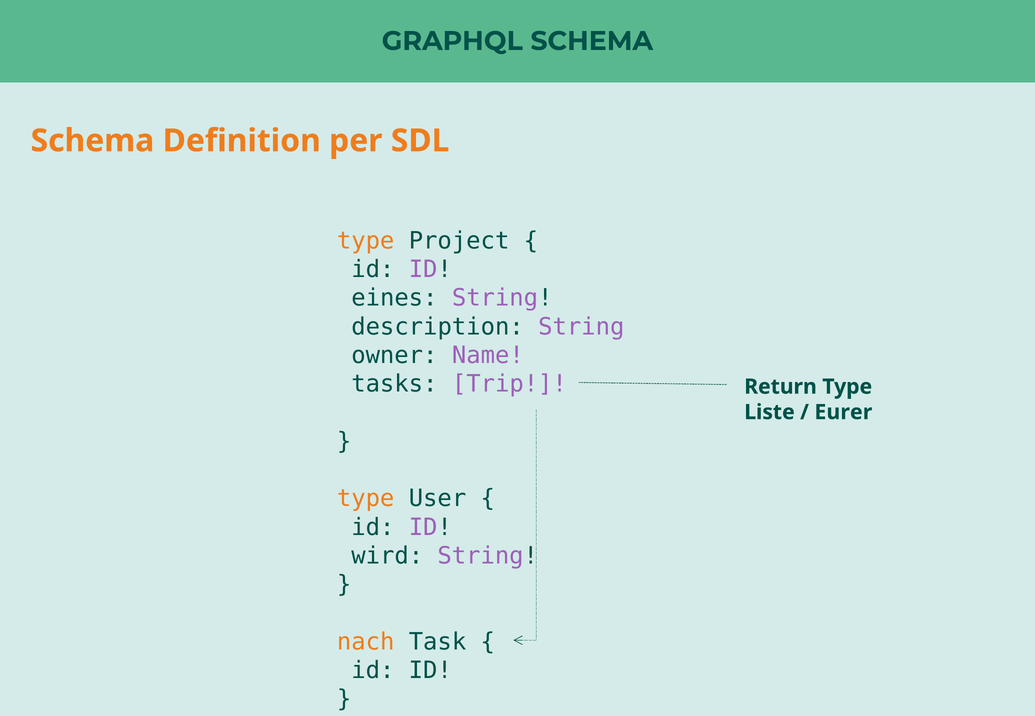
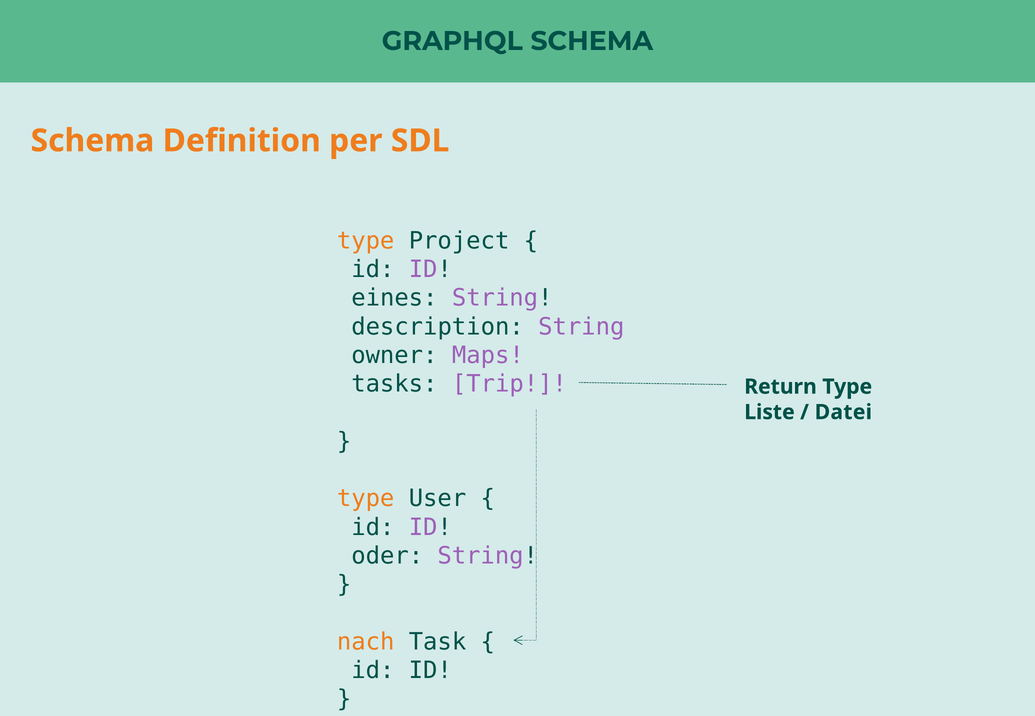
Name: Name -> Maps (488, 356)
Eurer: Eurer -> Datei (843, 412)
wird: wird -> oder (387, 556)
